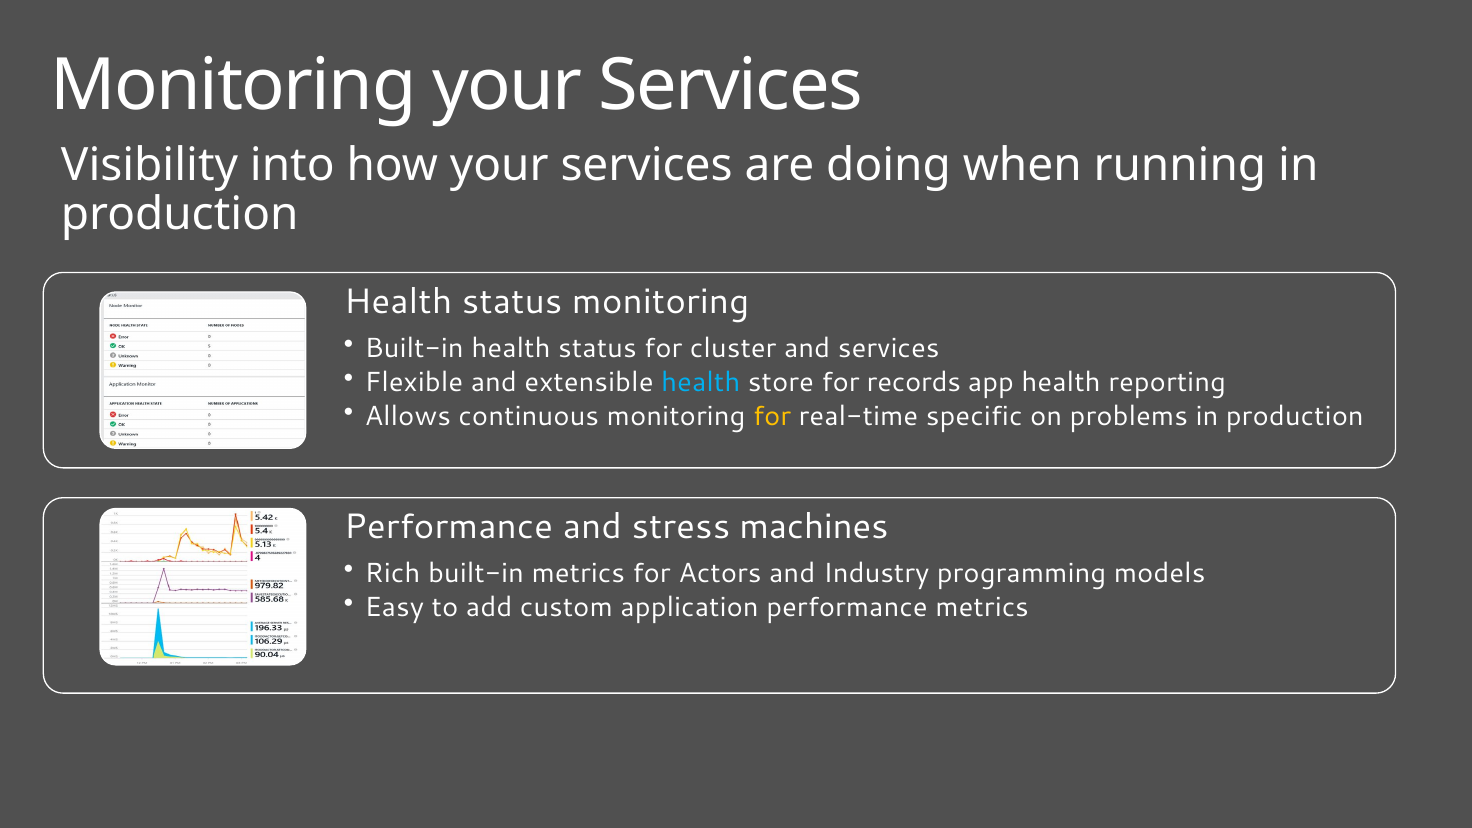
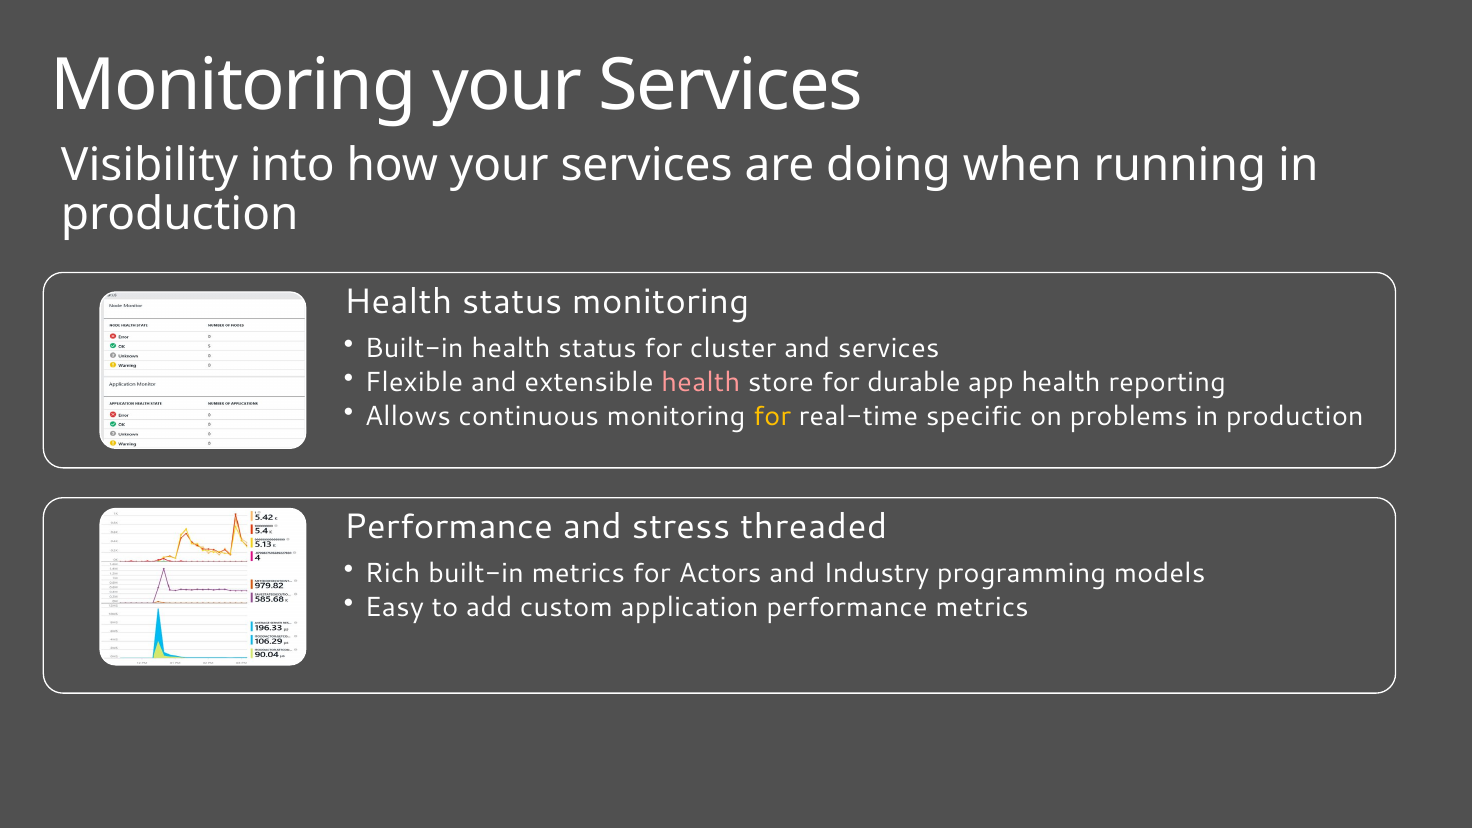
health colour: light blue -> pink (701, 382)
records: records -> durable (914, 382)
machines: machines -> threaded (814, 527)
